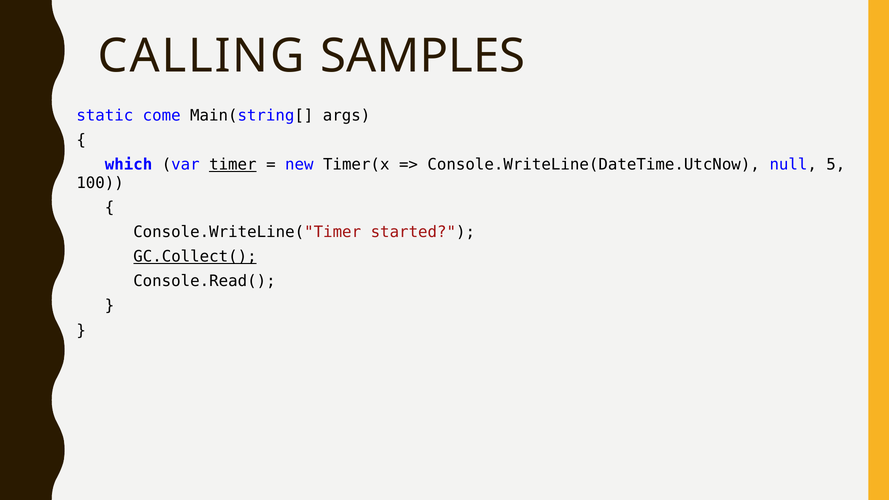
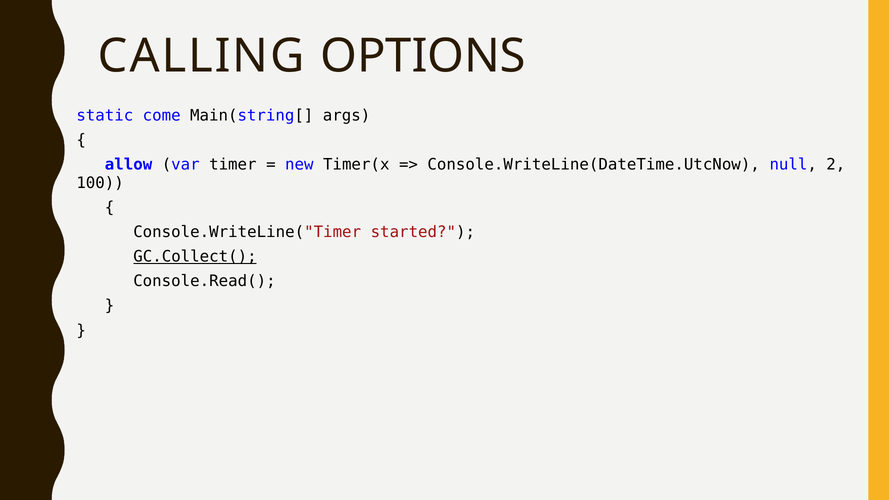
SAMPLES: SAMPLES -> OPTIONS (423, 56)
which: which -> allow (129, 165)
timer underline: present -> none (233, 165)
5: 5 -> 2 (836, 165)
